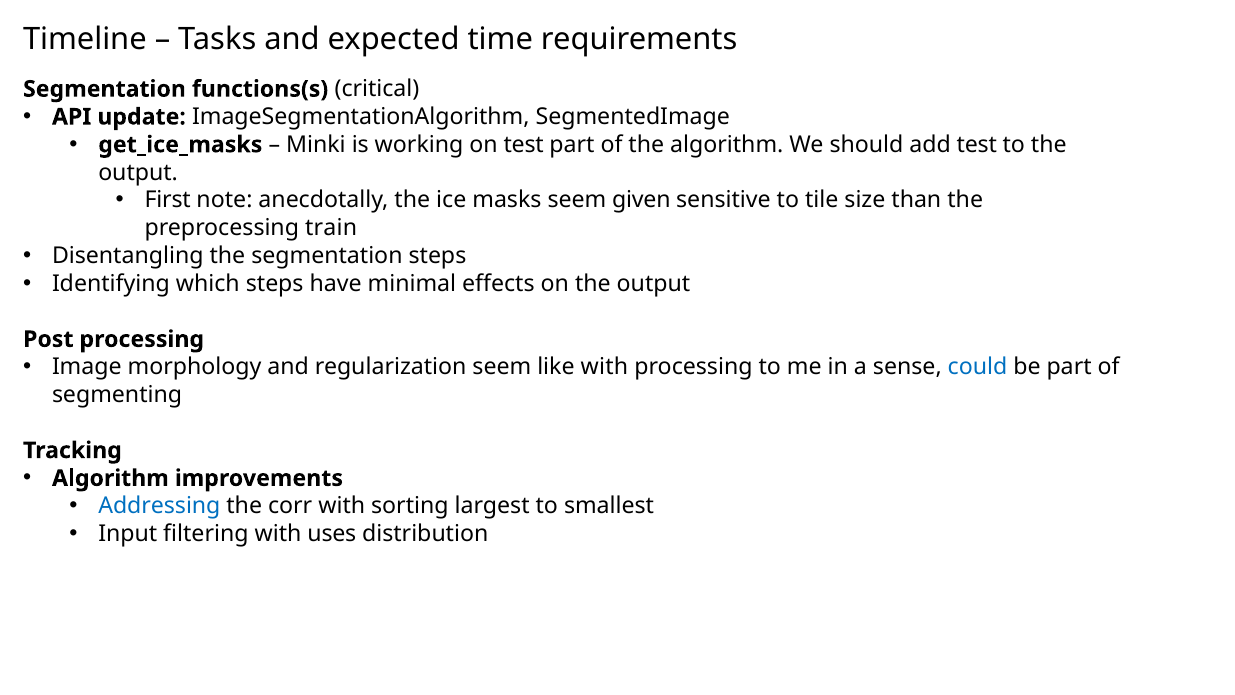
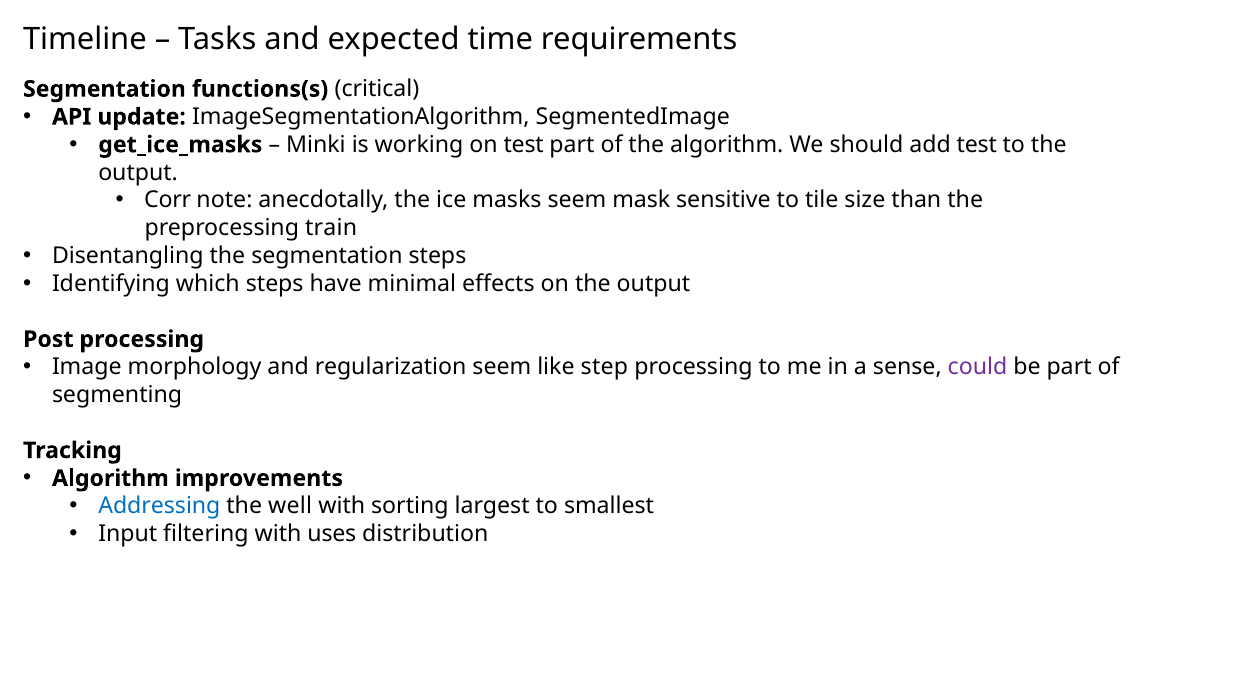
First: First -> Corr (168, 200)
given: given -> mask (641, 200)
like with: with -> step (604, 367)
could colour: blue -> purple (977, 367)
corr: corr -> well (290, 506)
